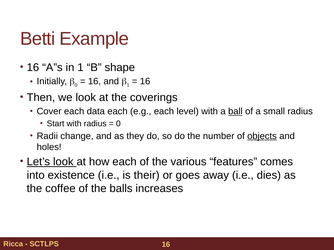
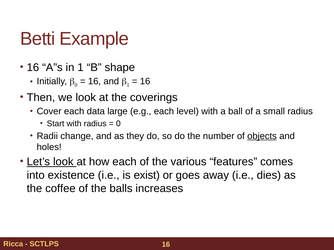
data each: each -> large (118, 112)
ball underline: present -> none (235, 112)
their: their -> exist (147, 175)
